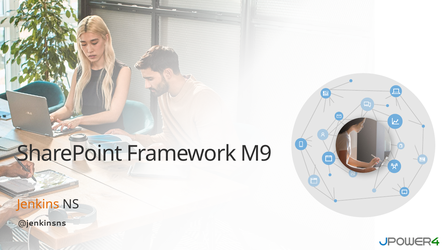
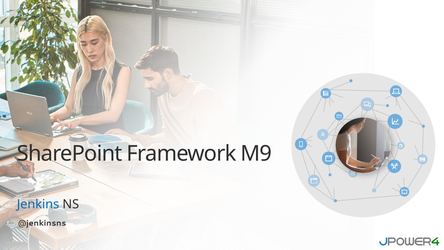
Jenkins colour: orange -> blue (38, 204)
